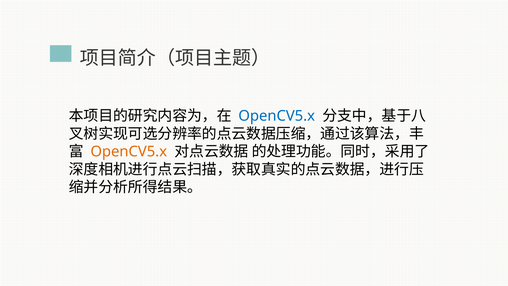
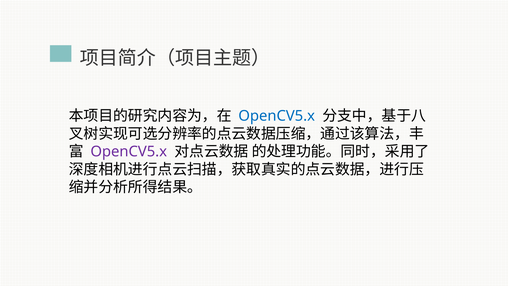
OpenCV5.x colour: orange -> purple (129, 152)
